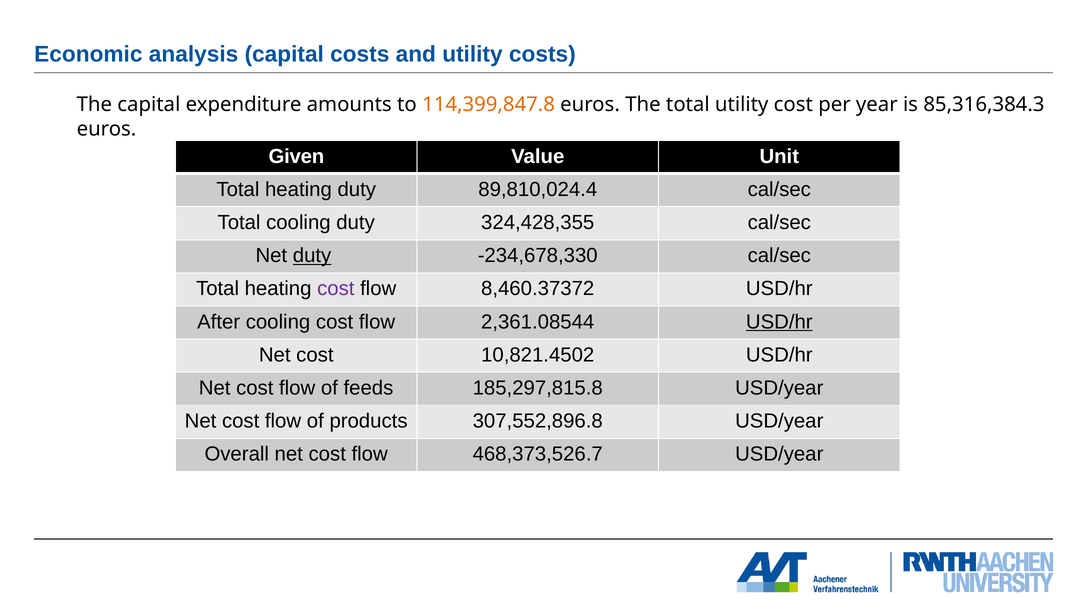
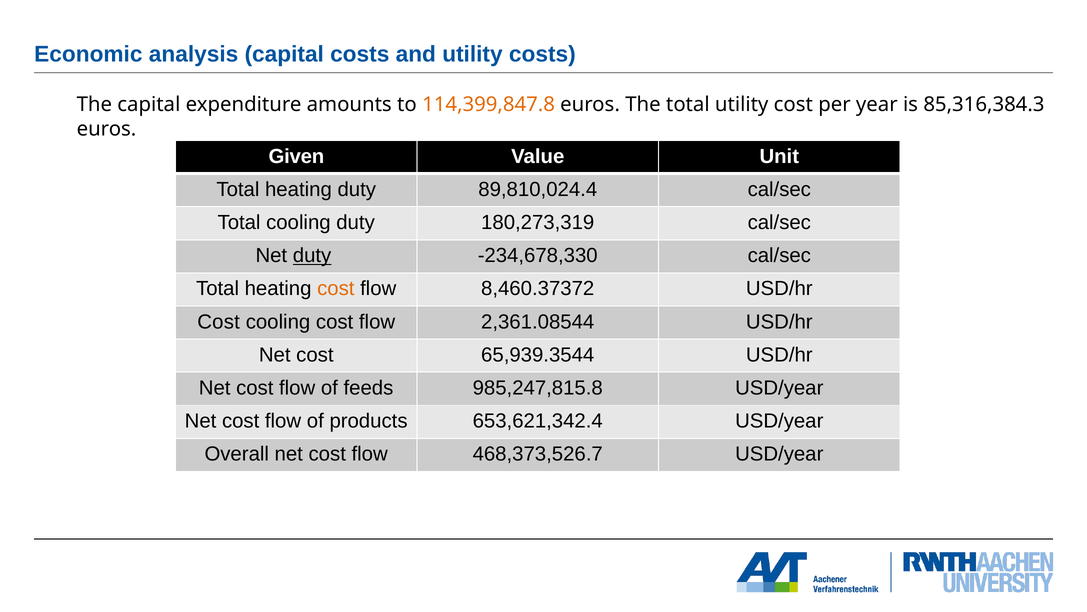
324,428,355: 324,428,355 -> 180,273,319 (538, 222)
cost colour: purple -> orange (336, 288)
After: After -> Cost (219, 322)
USD/hr underline: present -> none (779, 322)
10,821.4502: 10,821.4502 -> 65,939.3544 (538, 355)
185,297,815.8: 185,297,815.8 -> 985,247,815.8 (538, 388)
307,552,896.8: 307,552,896.8 -> 653,621,342.4 (538, 421)
